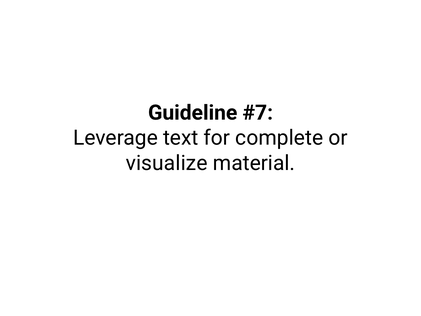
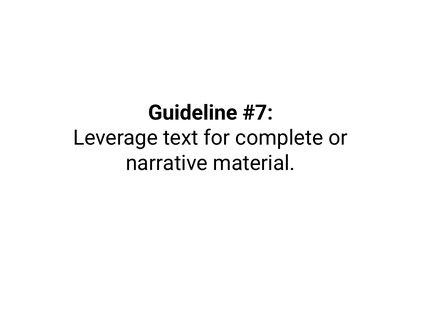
visualize: visualize -> narrative (167, 163)
